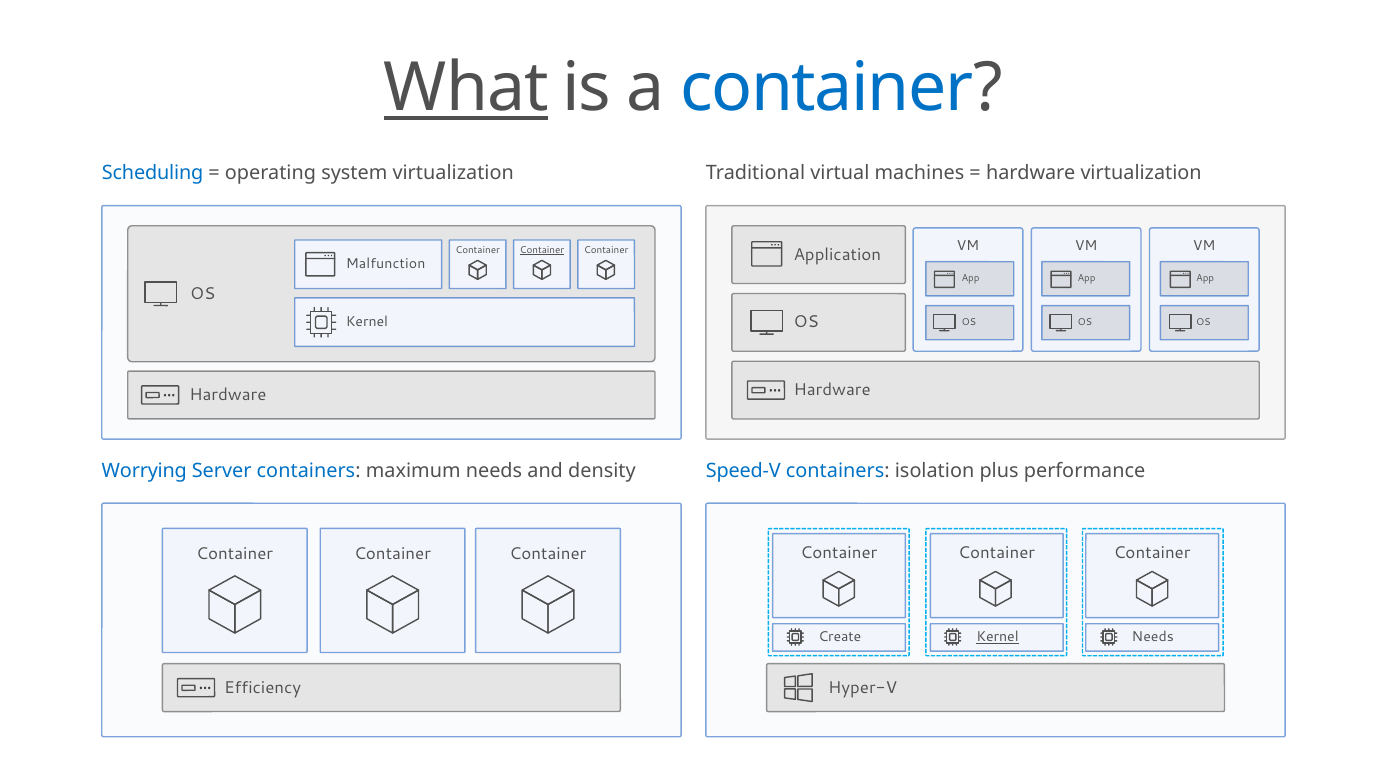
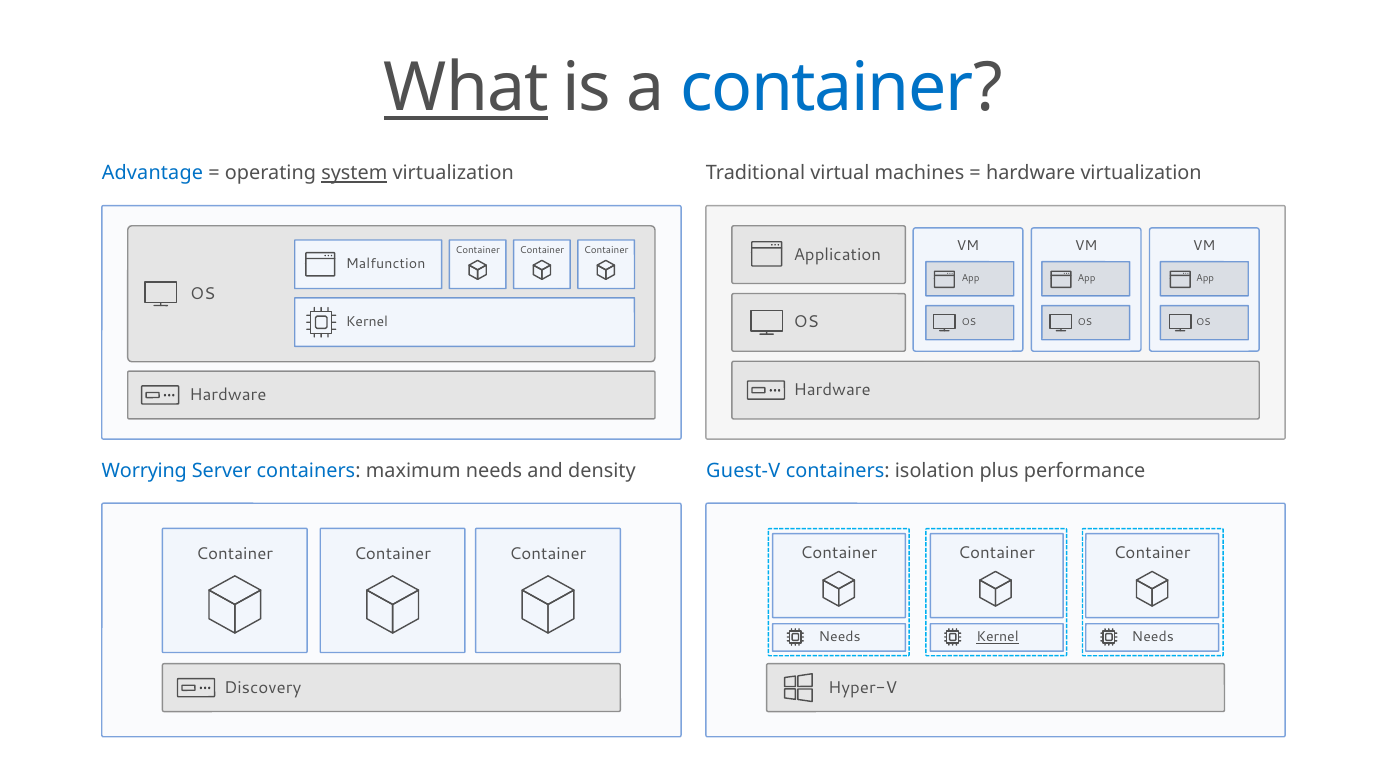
Scheduling: Scheduling -> Advantage (152, 173)
system underline: none -> present (354, 173)
Container underline: present -> none (542, 250)
Speed-V: Speed-V -> Guest-V (743, 471)
Create: Create -> Needs (840, 637)
Efficiency: Efficiency -> Discovery (263, 688)
